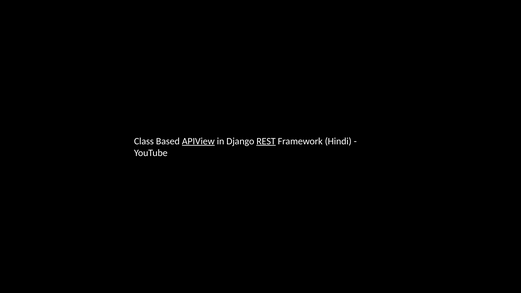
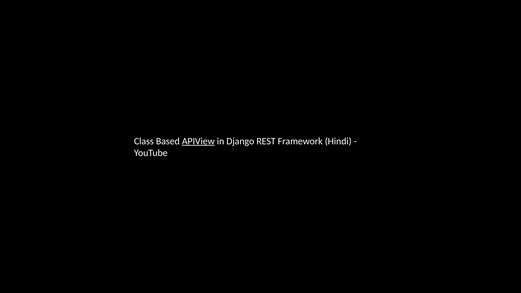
REST underline: present -> none (266, 141)
